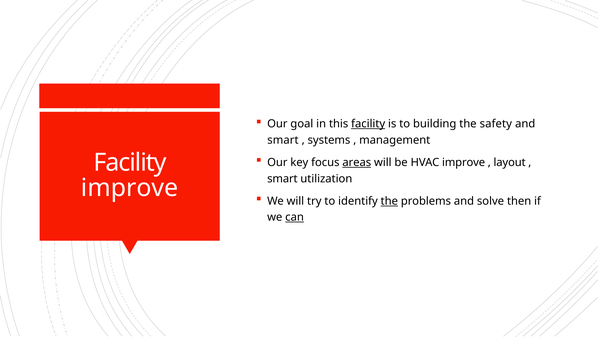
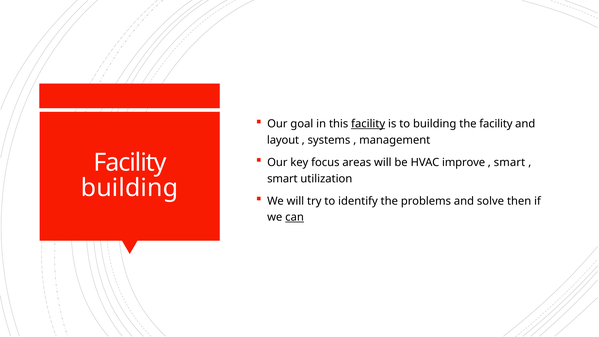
the safety: safety -> facility (496, 124)
smart: smart -> layout (283, 140)
areas underline: present -> none (357, 162)
layout: layout -> smart (509, 162)
improve: improve -> building (130, 188)
the underline: present -> none (389, 201)
